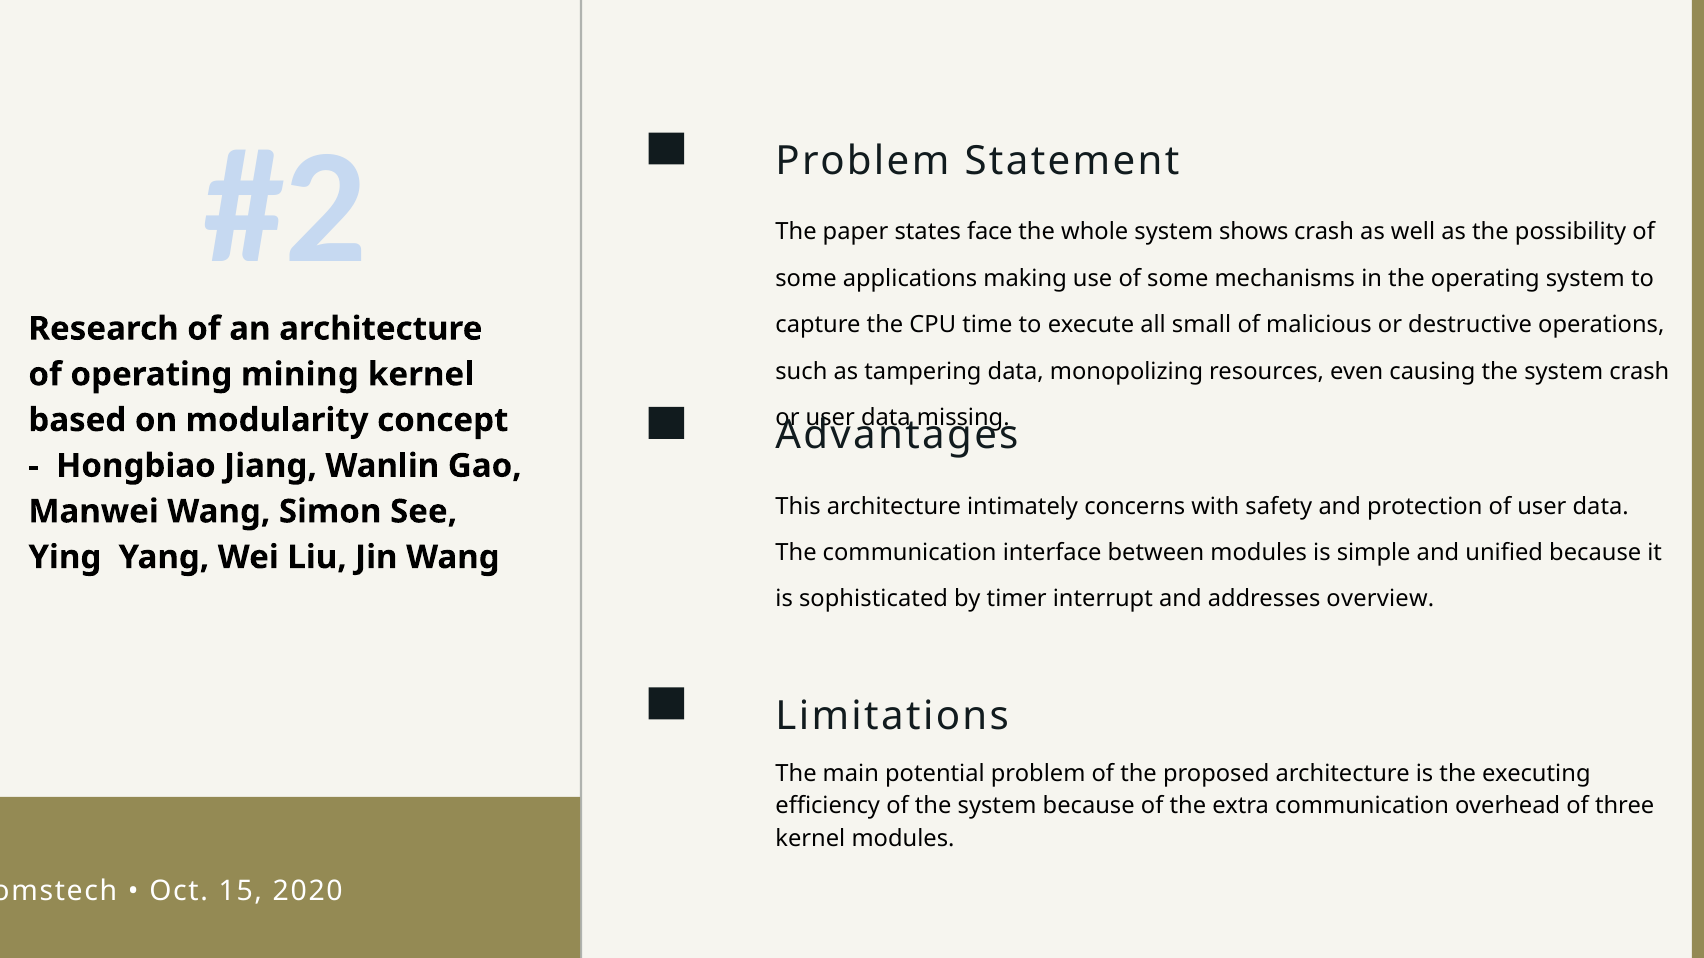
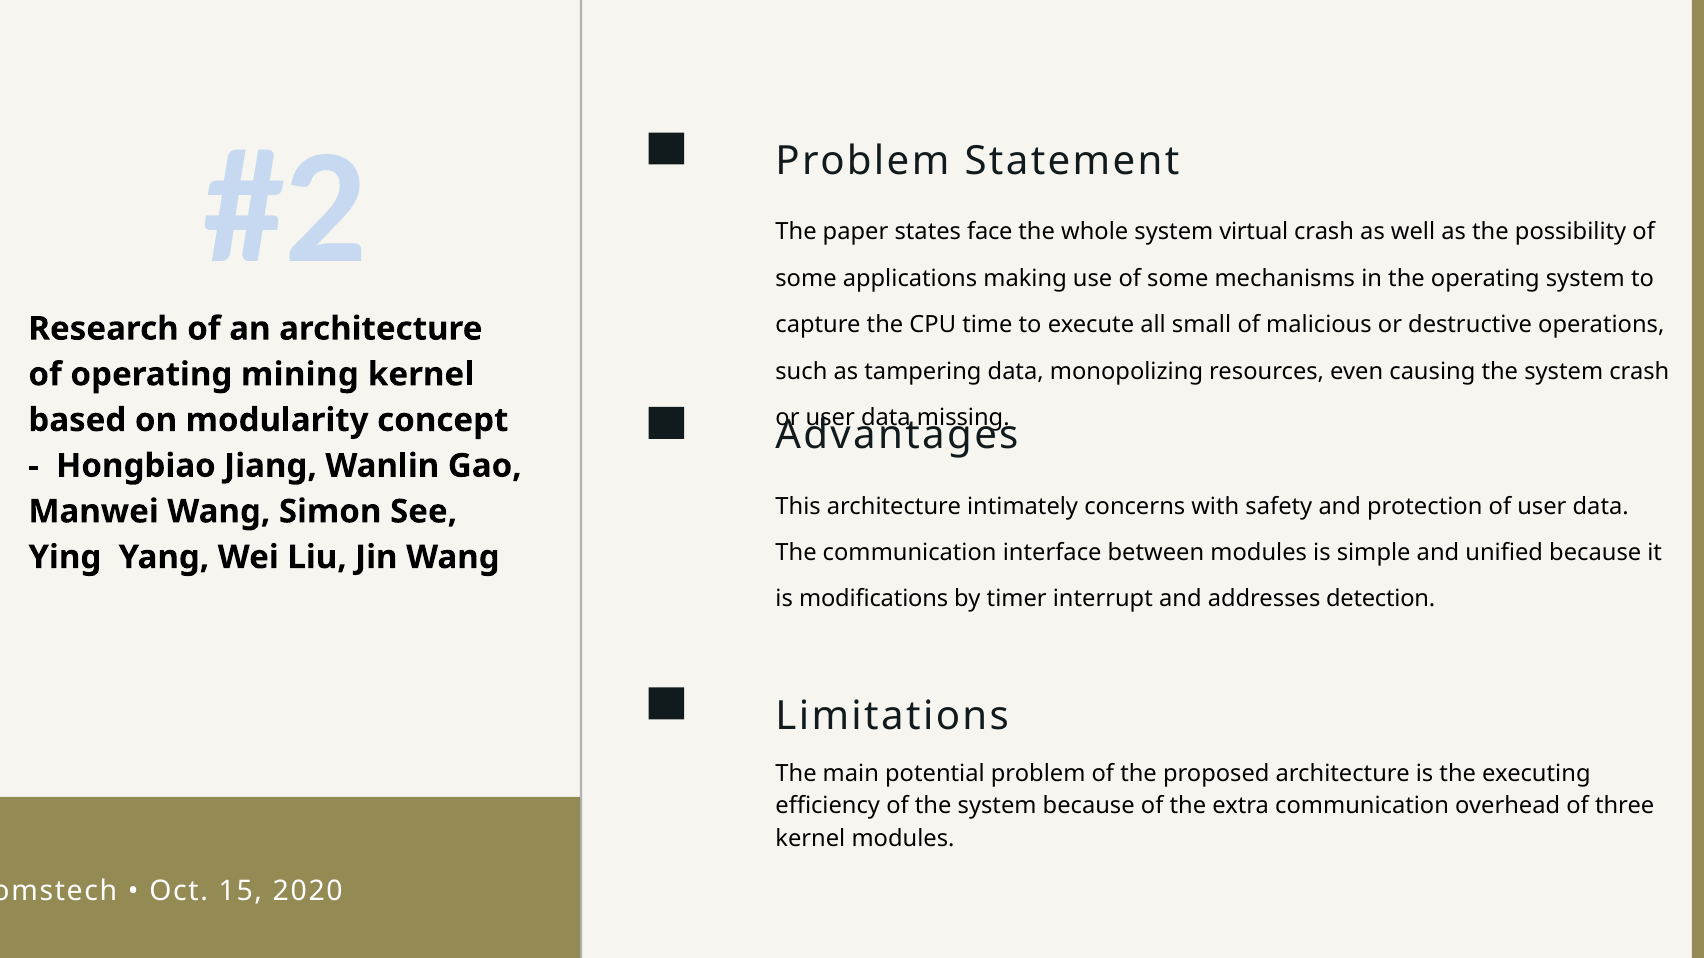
shows: shows -> virtual (1254, 232)
sophisticated: sophisticated -> modifications (874, 599)
overview: overview -> detection (1381, 599)
